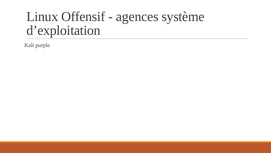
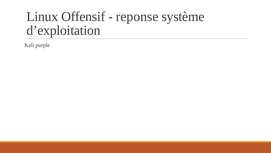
agences: agences -> reponse (137, 17)
